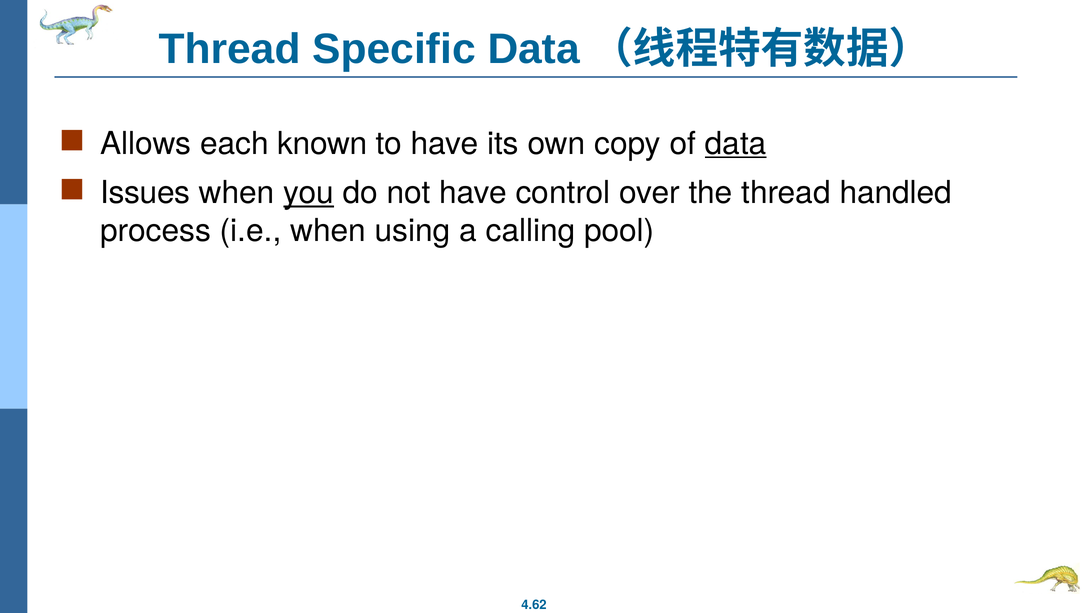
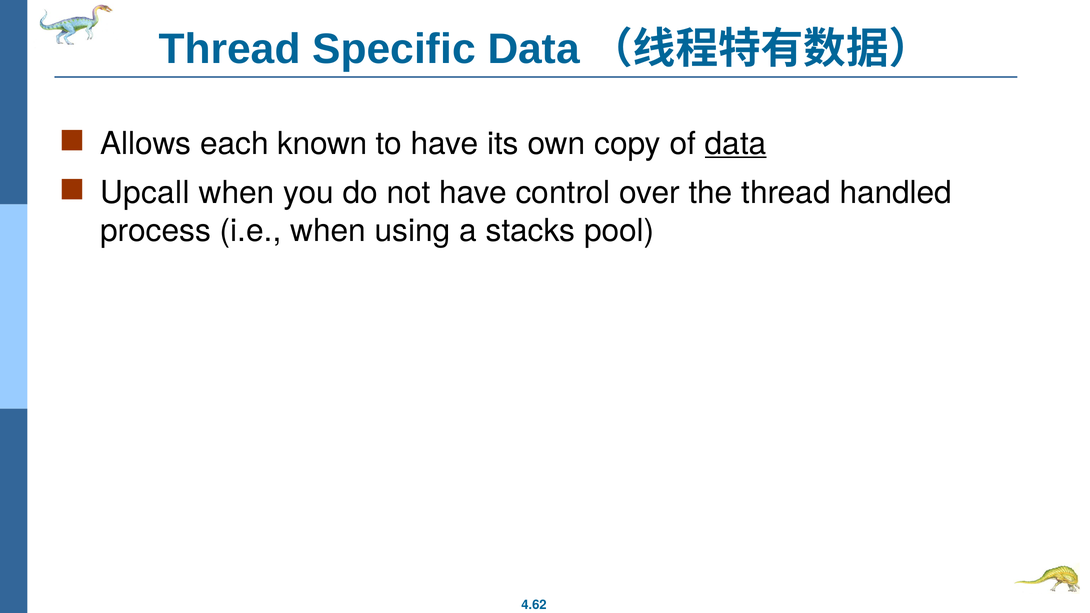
Issues: Issues -> Upcall (145, 193)
you underline: present -> none (309, 193)
calling: calling -> stacks (531, 231)
